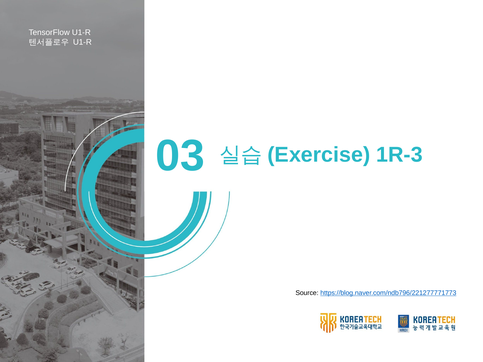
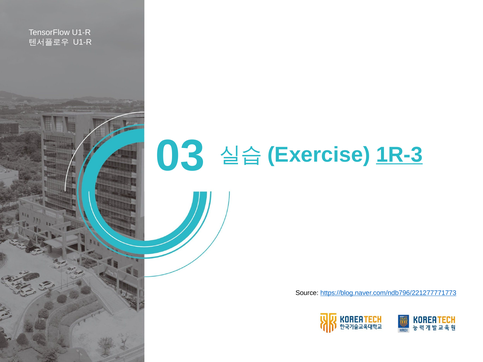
1R-3 underline: none -> present (399, 155)
